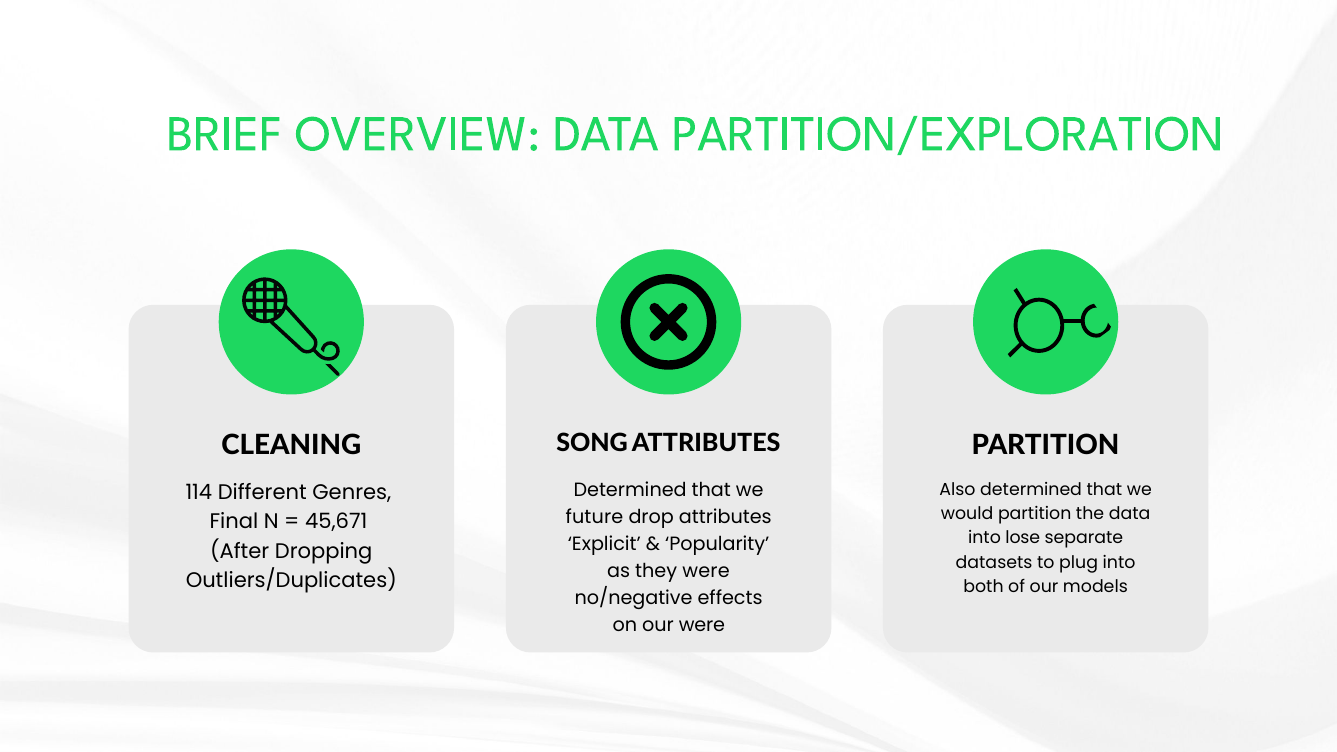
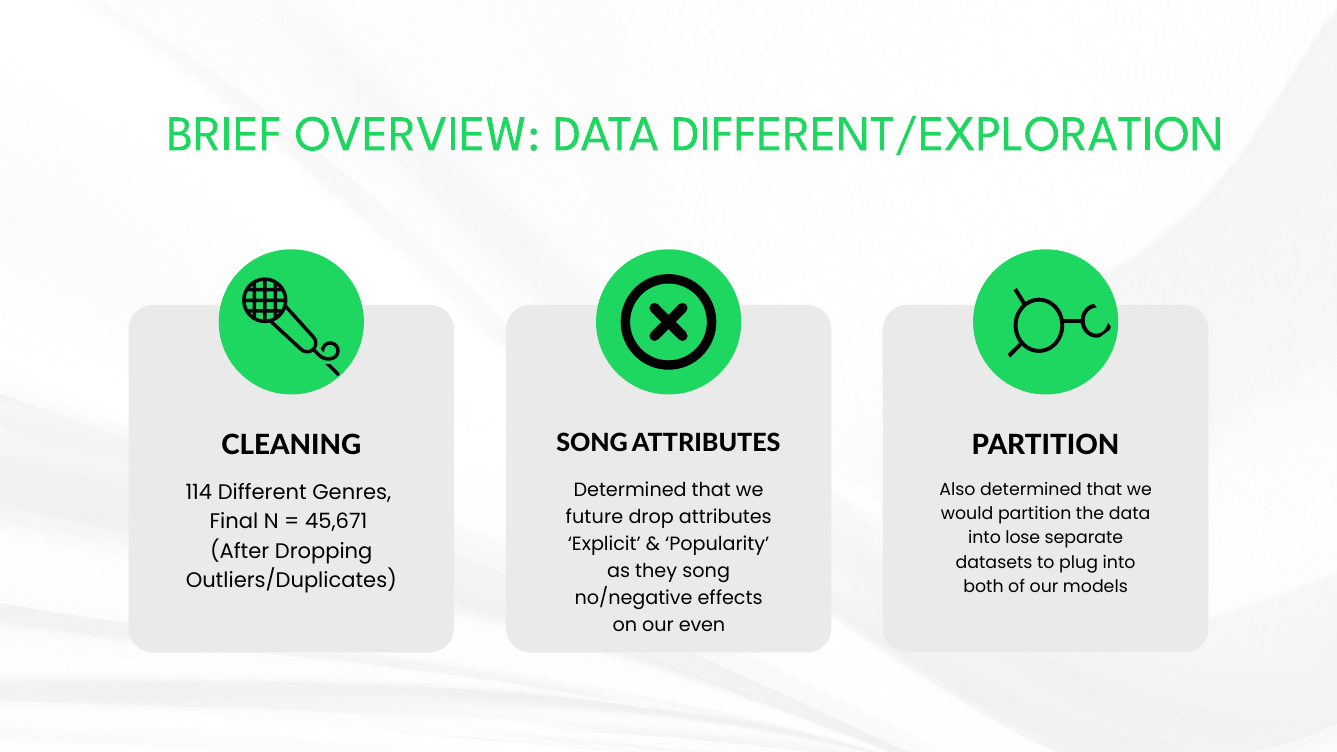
PARTITION/EXPLORATION: PARTITION/EXPLORATION -> DIFFERENT/EXPLORATION (948, 134)
they were: were -> song (706, 571)
our were: were -> even (702, 625)
